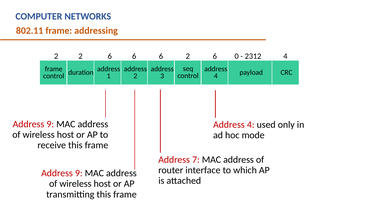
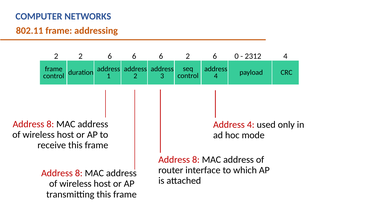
9: 9 -> 8 (50, 124)
7: 7 -> 8 (196, 160)
9: 9 -> 8 (79, 174)
